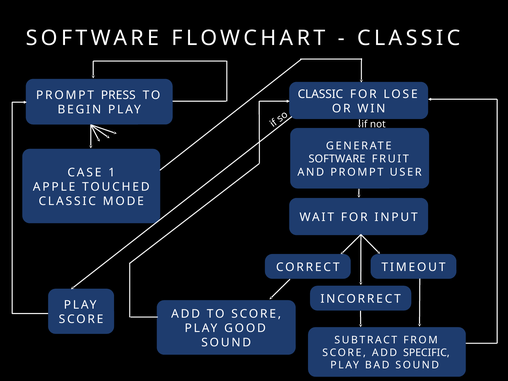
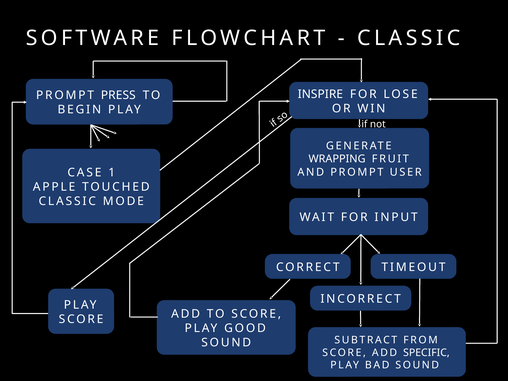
CLASSIC: CLASSIC -> INSPIRE (320, 94)
SOFTWARE: SOFTWARE -> WRAPPING (337, 159)
